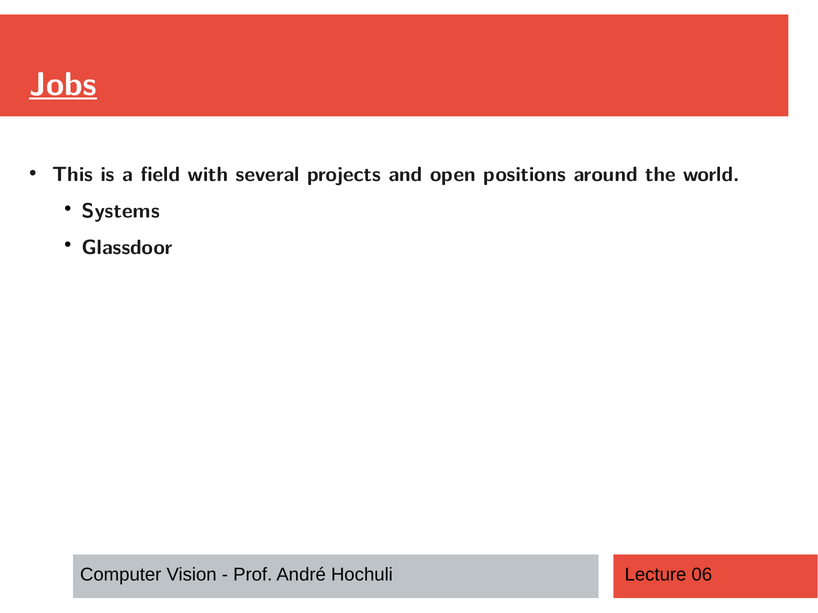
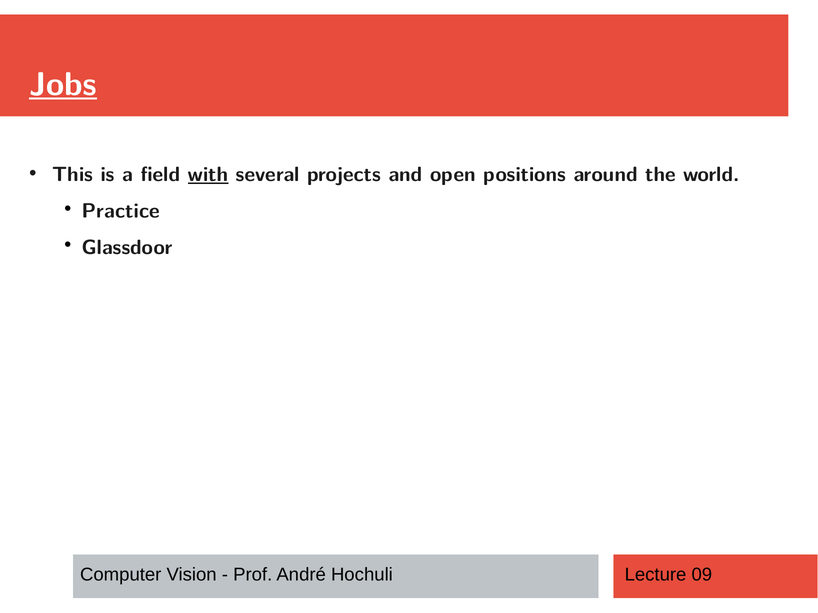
with underline: none -> present (208, 174)
Systems: Systems -> Practice (121, 211)
06: 06 -> 09 (702, 575)
